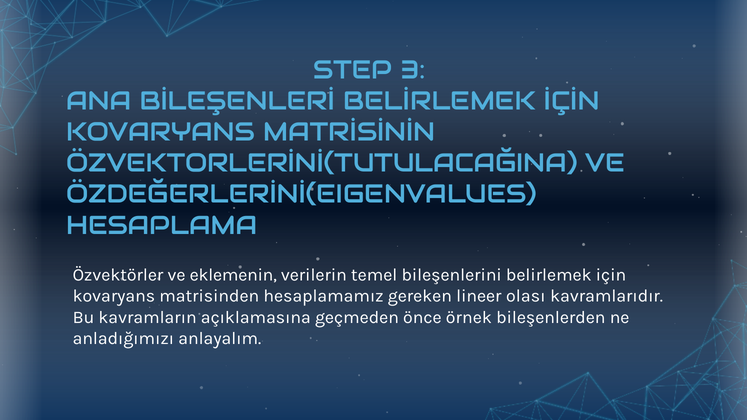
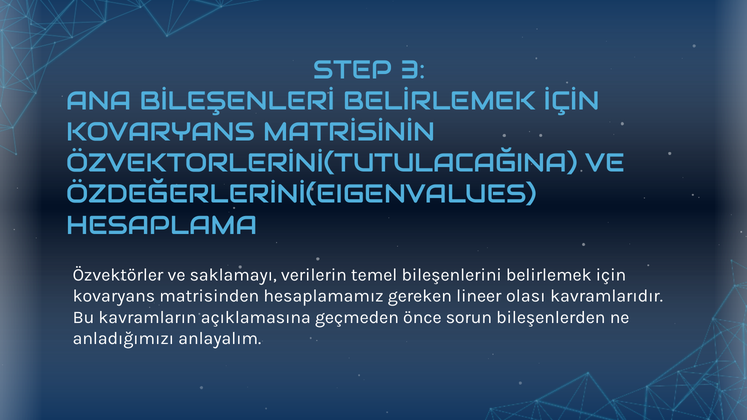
eklemenin: eklemenin -> saklamayı (233, 275)
örnek: örnek -> sorun (469, 317)
